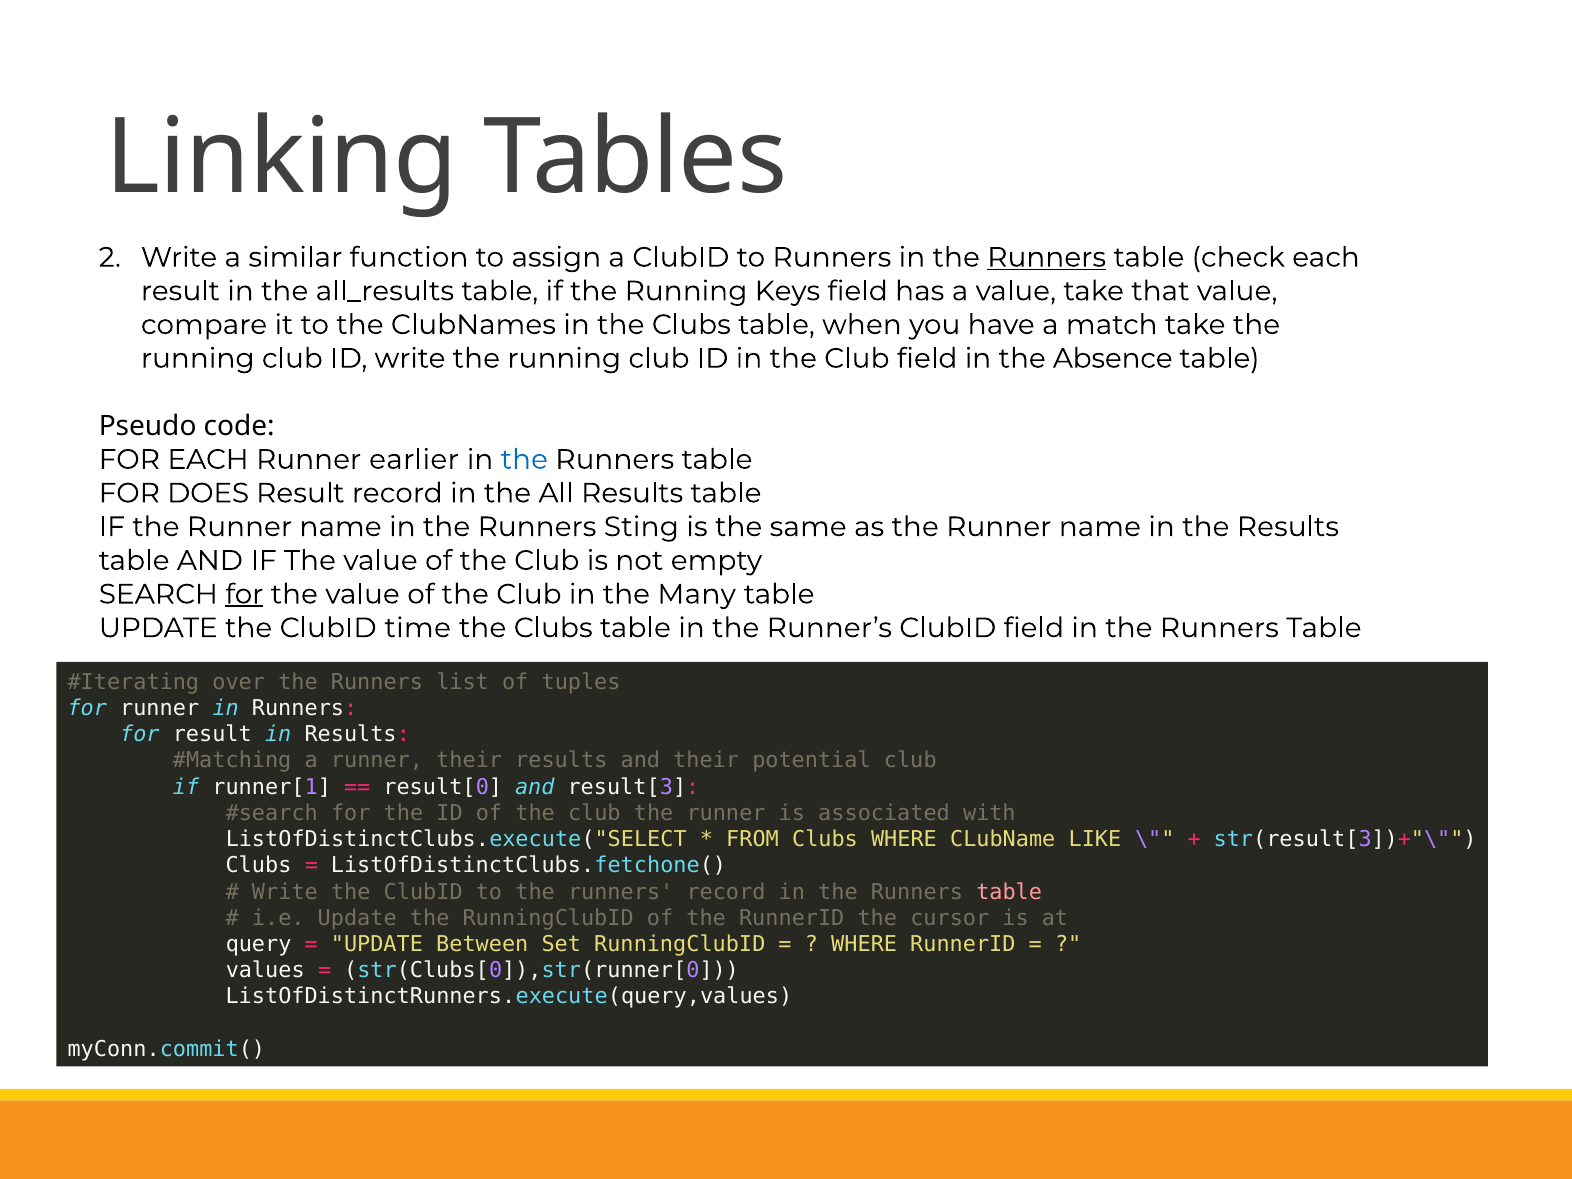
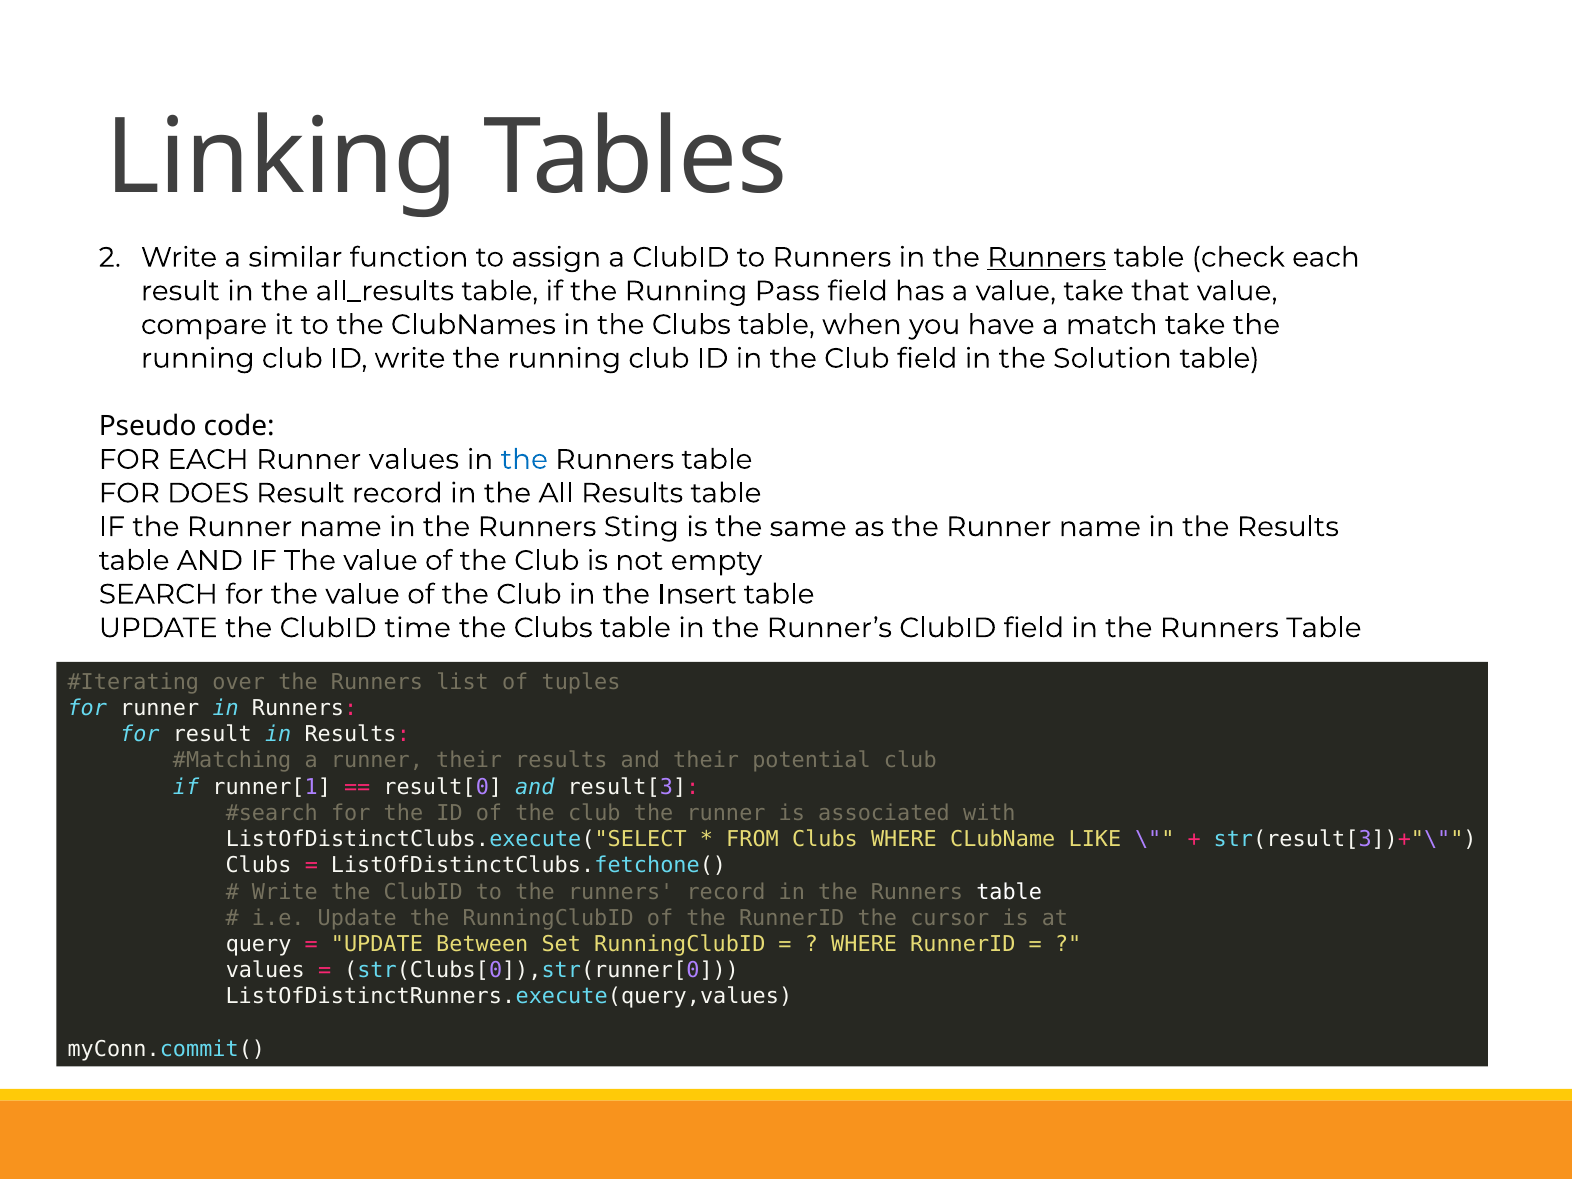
Keys: Keys -> Pass (787, 291)
Absence: Absence -> Solution (1112, 358)
Runner earlier: earlier -> values (414, 460)
for underline: present -> none (244, 594)
Many: Many -> Insert (697, 594)
table colour: pink -> white (1009, 892)
